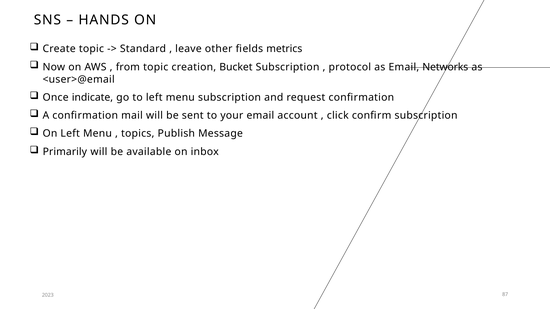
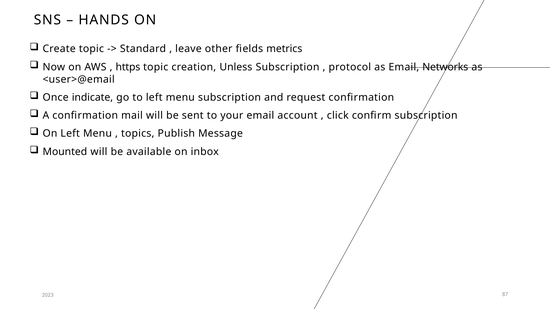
from: from -> https (128, 67)
Bucket: Bucket -> Unless (236, 67)
Primarily: Primarily -> Mounted (65, 152)
